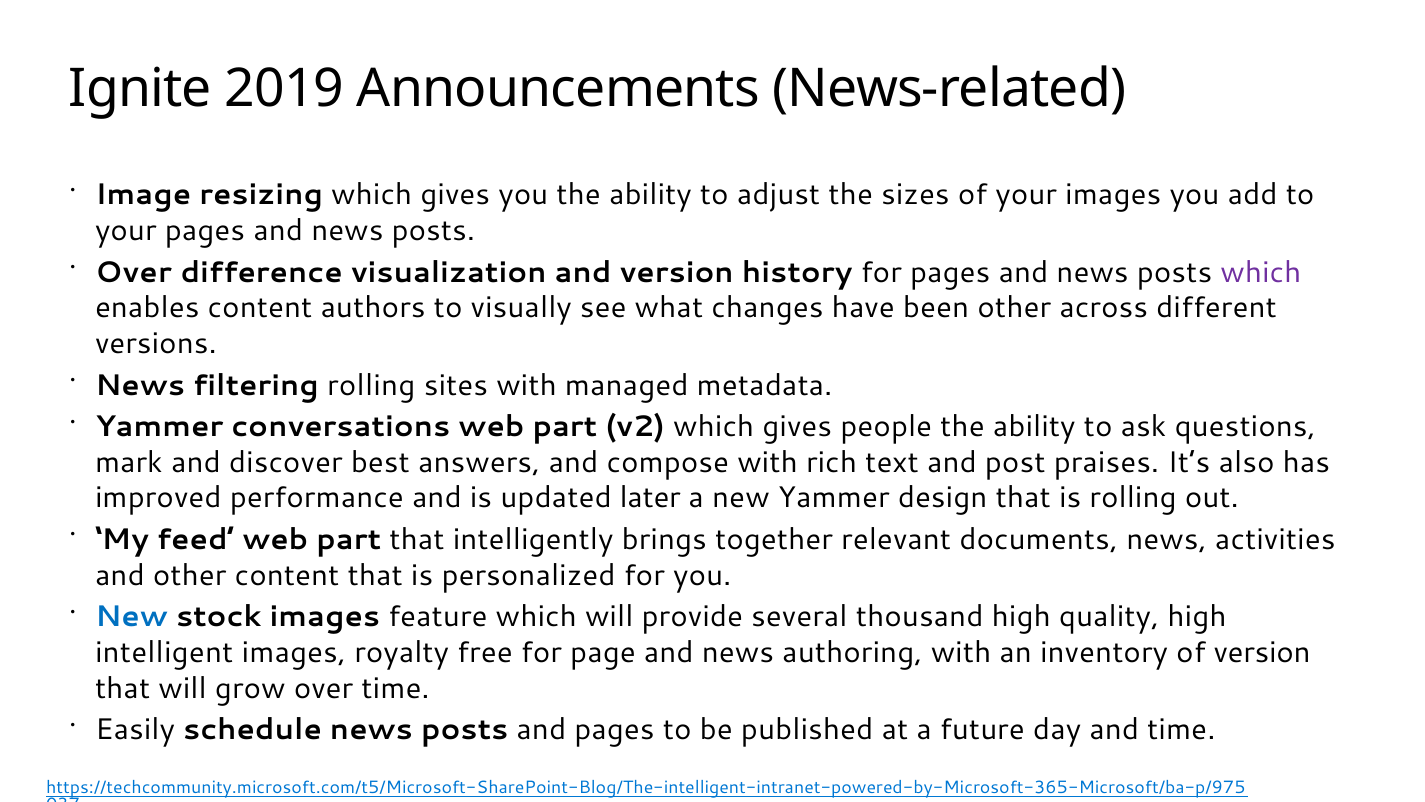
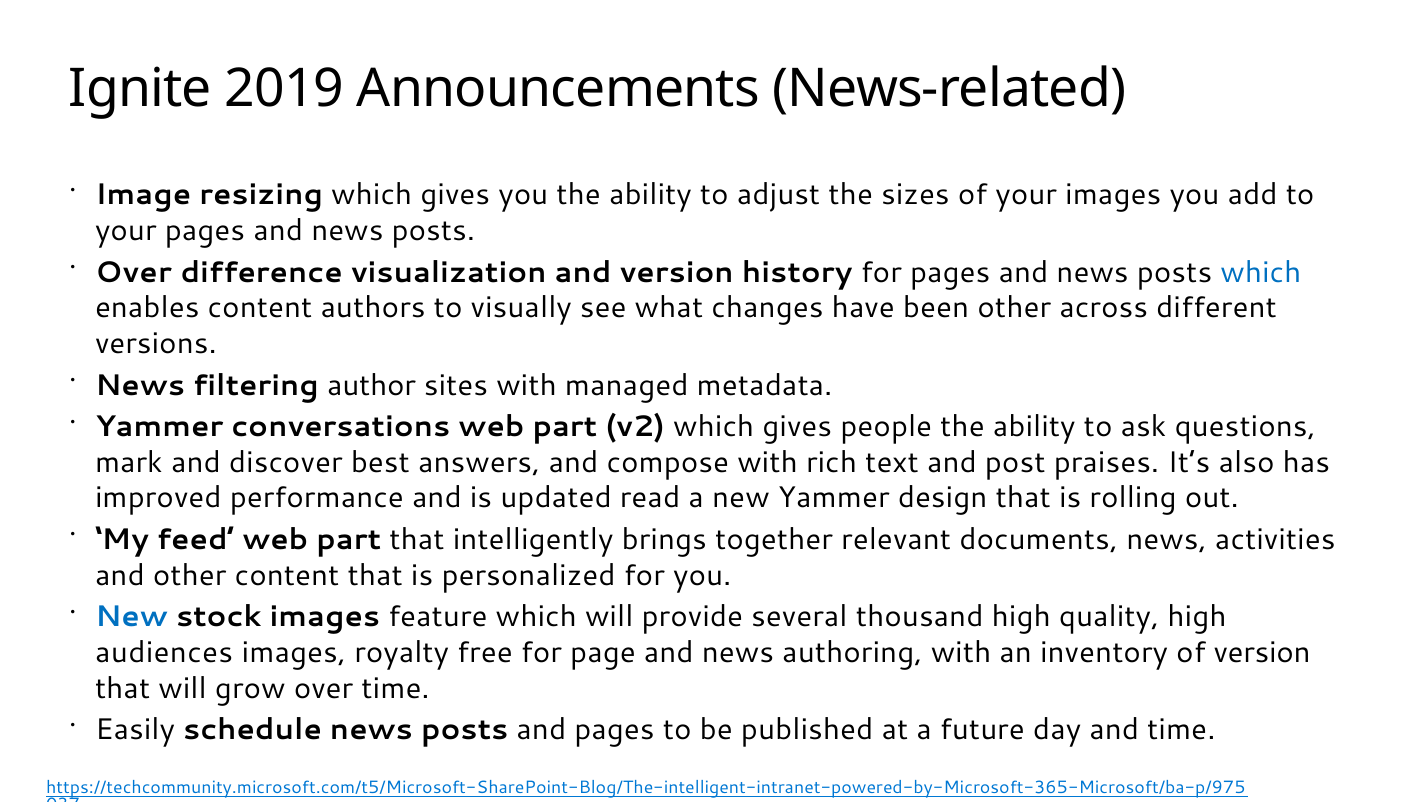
which colour: purple -> blue (1261, 272)
filtering rolling: rolling -> author (372, 385)
later: later -> read (650, 498)
intelligent: intelligent -> audiences (164, 652)
